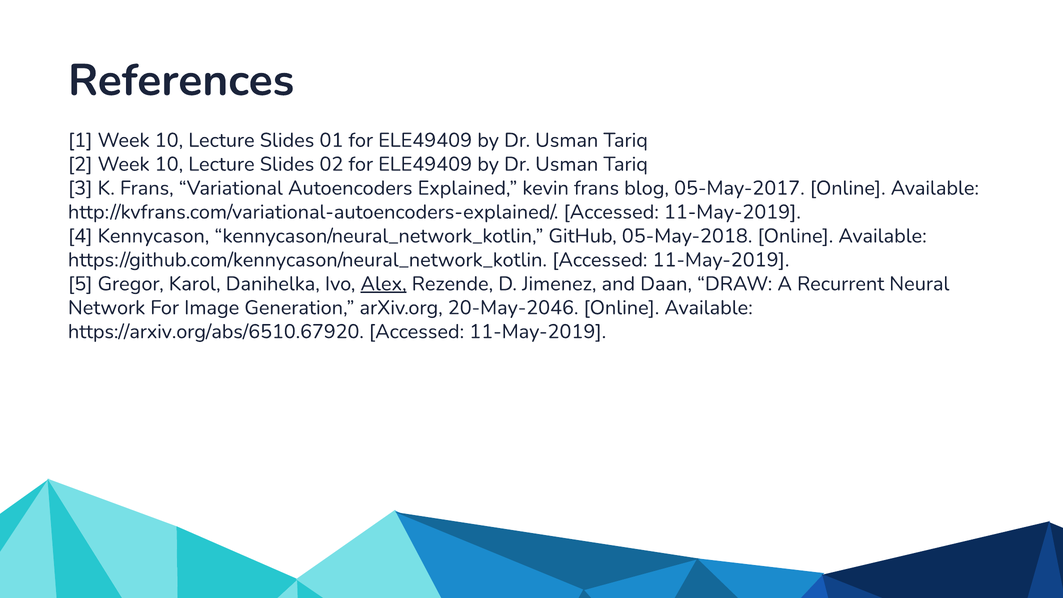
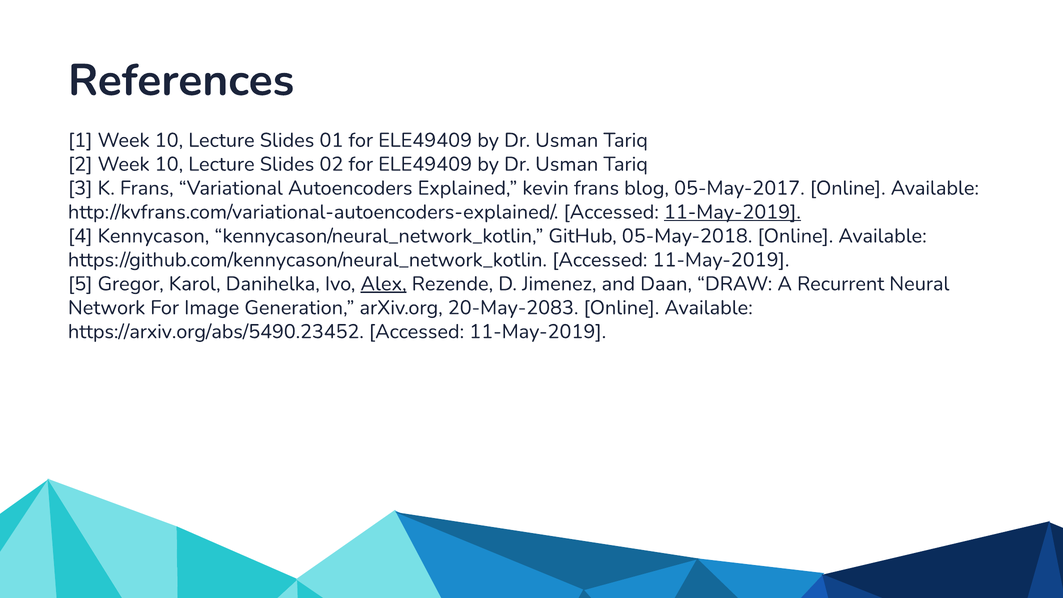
11-May-2019 underline: none -> present (732, 212)
20-May-2046: 20-May-2046 -> 20-May-2083 (513, 308)
https://arxiv.org/abs/6510.67920: https://arxiv.org/abs/6510.67920 -> https://arxiv.org/abs/5490.23452 (216, 332)
